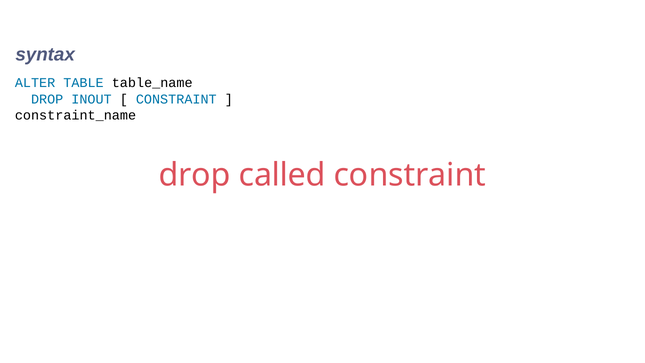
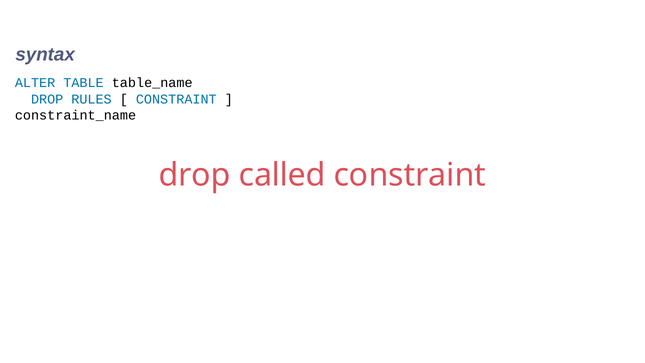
INOUT: INOUT -> RULES (91, 99)
